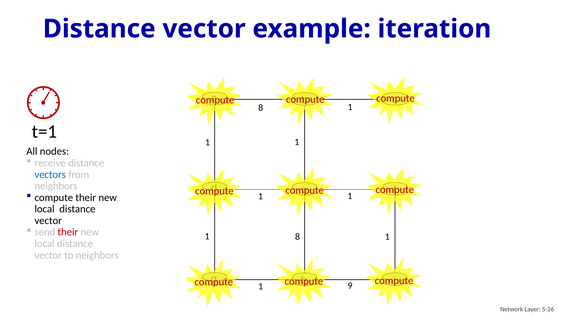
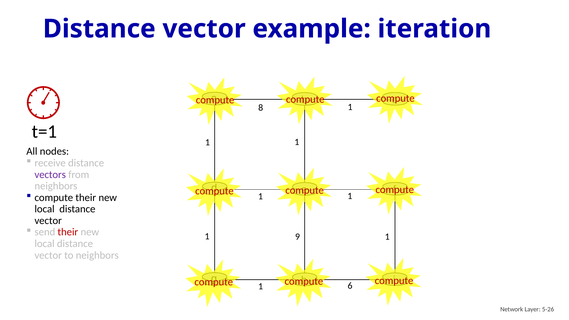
vectors colour: blue -> purple (50, 175)
1 8: 8 -> 9 (297, 237)
9: 9 -> 6 (350, 286)
